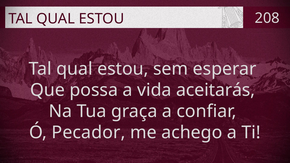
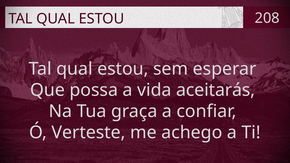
Pecador: Pecador -> Verteste (89, 133)
